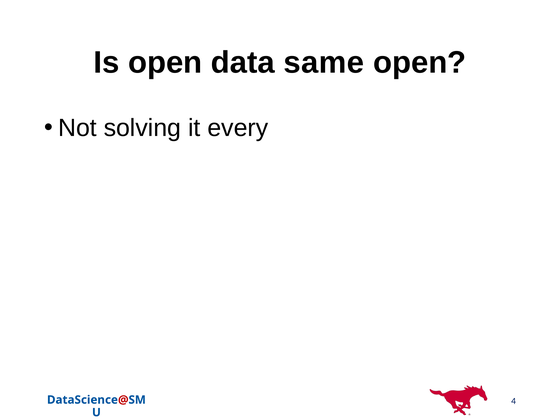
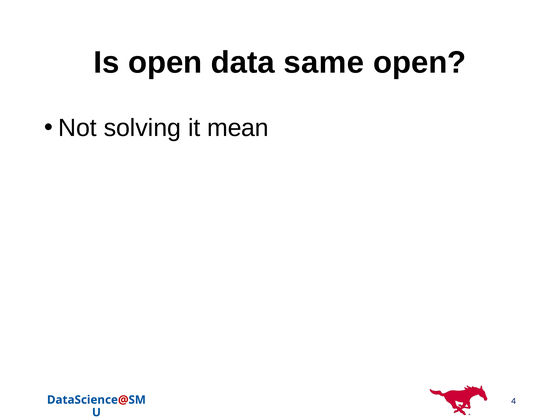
every: every -> mean (238, 128)
